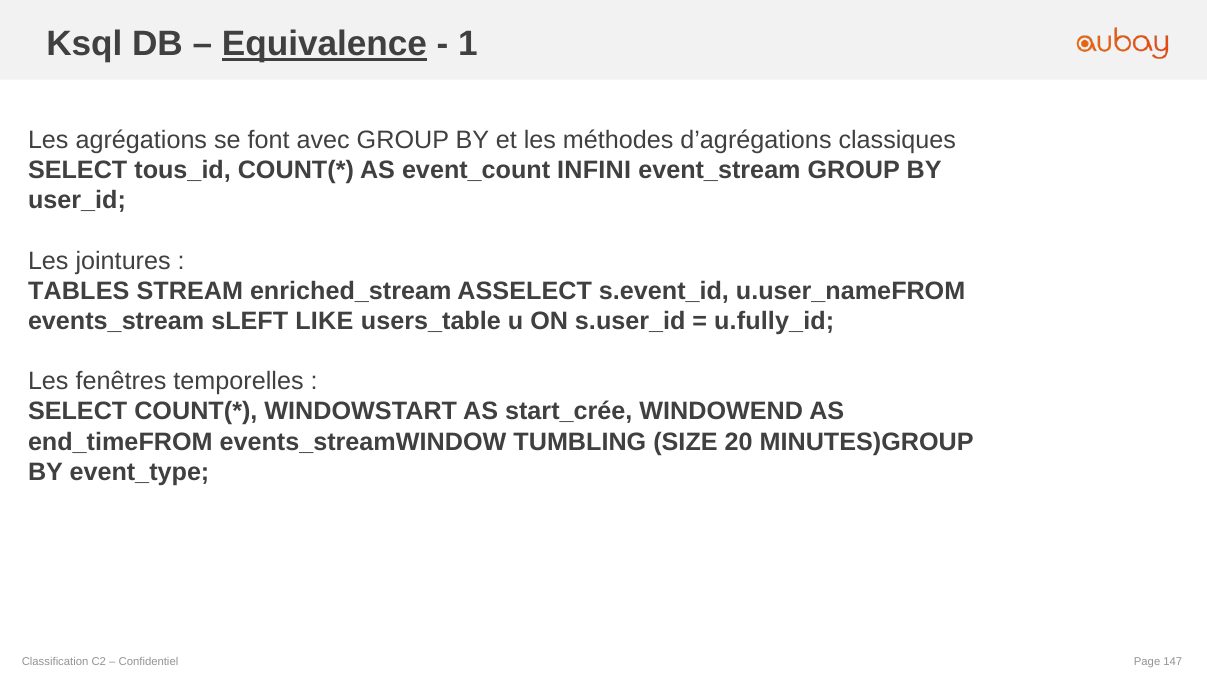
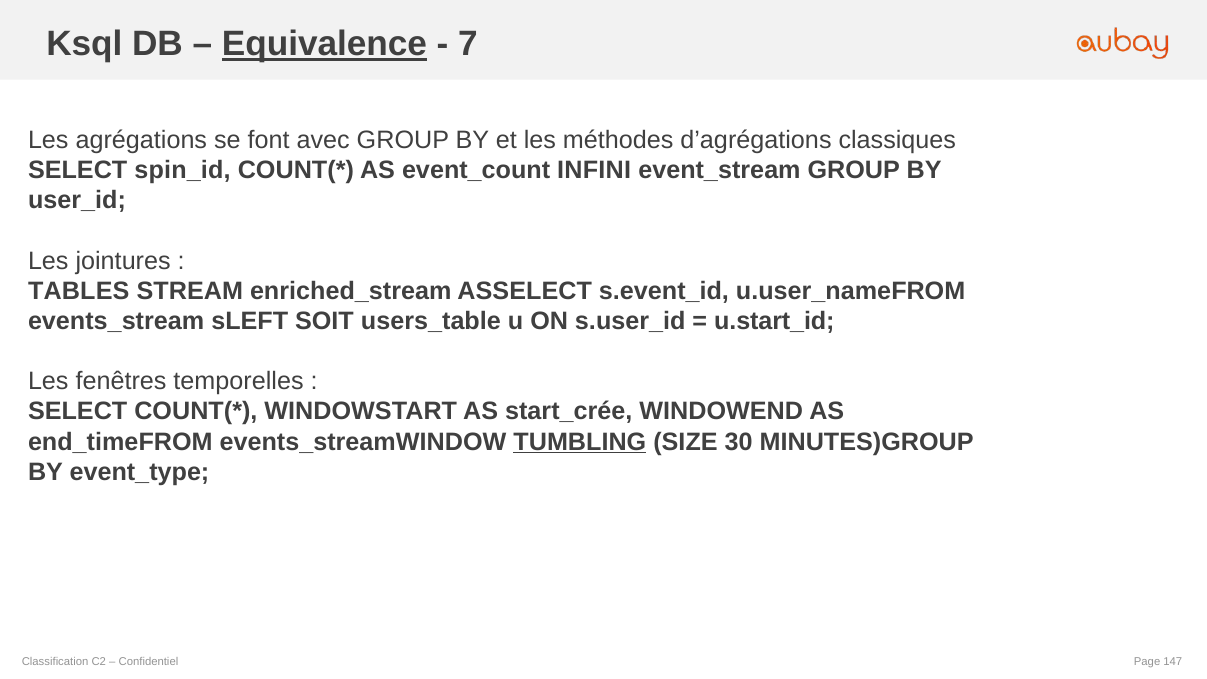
1: 1 -> 7 (468, 44)
tous_id: tous_id -> spin_id (183, 170)
LIKE: LIKE -> SOIT (324, 321)
u.fully_id: u.fully_id -> u.start_id (774, 321)
TUMBLING underline: none -> present (580, 442)
20: 20 -> 30 (739, 442)
